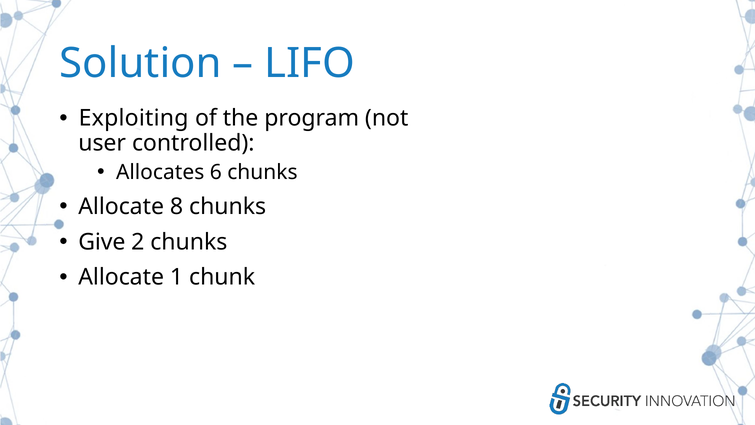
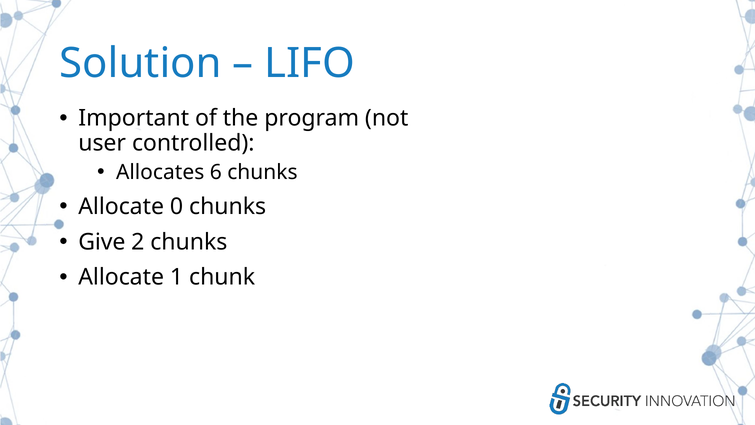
Exploiting: Exploiting -> Important (134, 118)
8: 8 -> 0 (177, 206)
